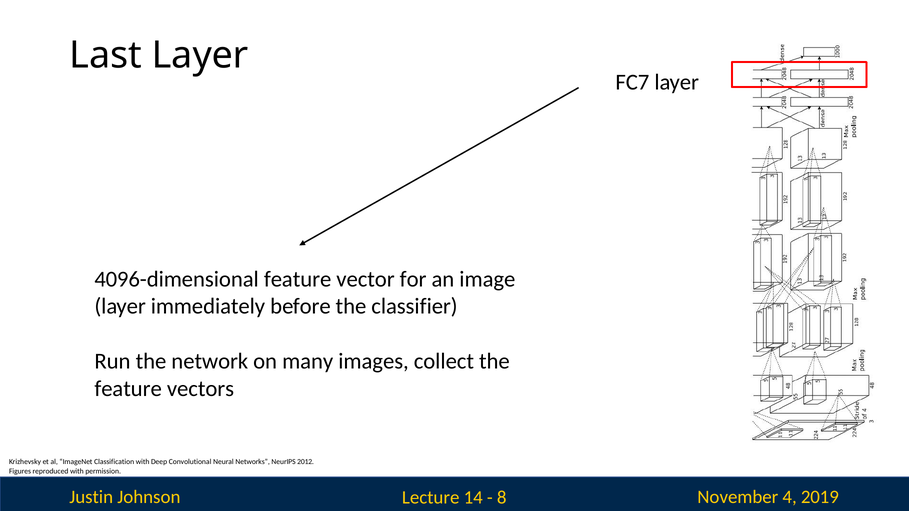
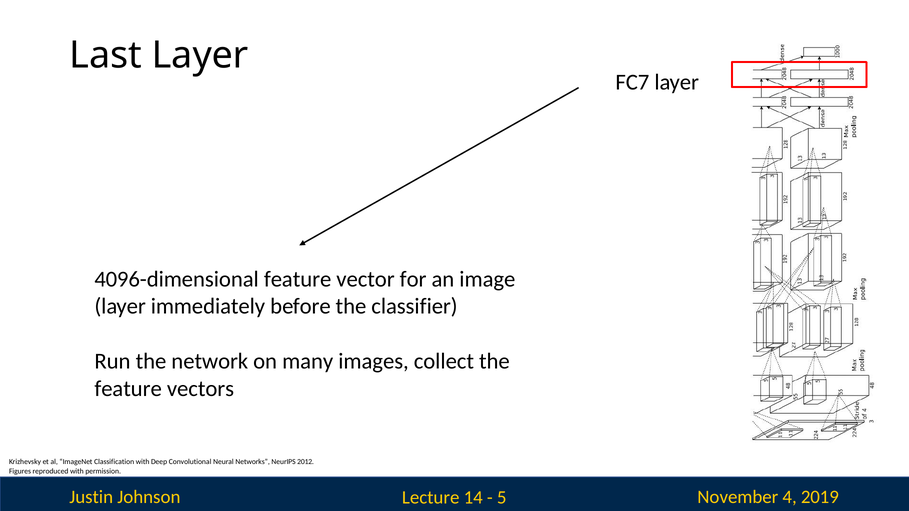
8: 8 -> 5 (502, 498)
